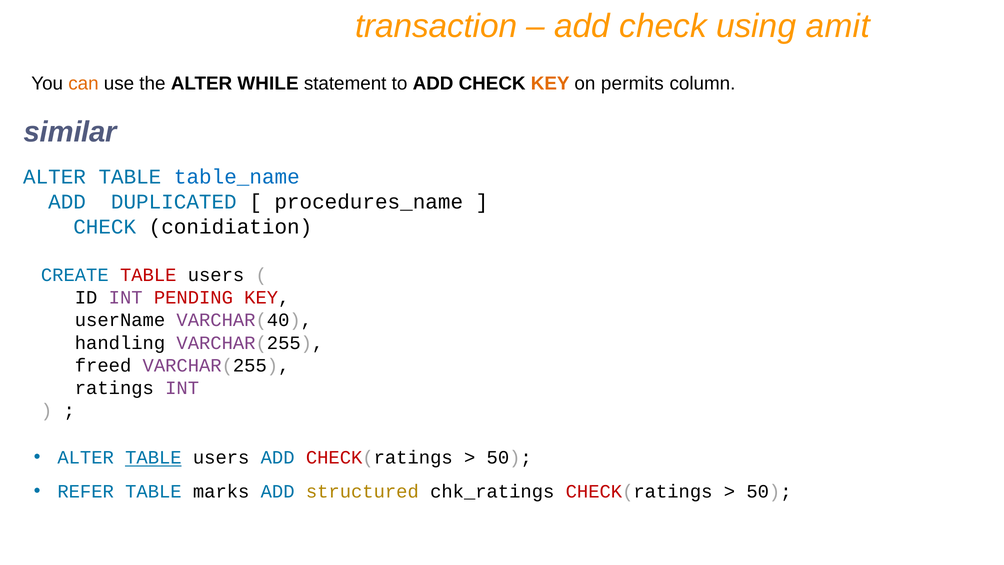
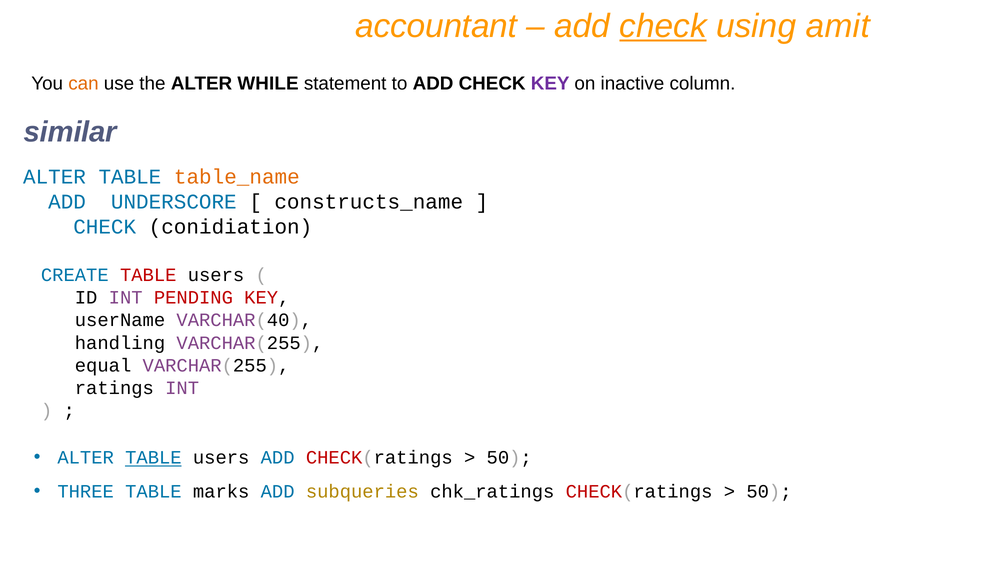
transaction: transaction -> accountant (436, 26)
check underline: none -> present (663, 26)
KEY colour: orange -> purple (550, 84)
permits: permits -> inactive (632, 84)
table_name colour: blue -> orange (237, 177)
DUPLICATED: DUPLICATED -> UNDERSCORE (174, 202)
procedures_name: procedures_name -> constructs_name (369, 202)
freed: freed -> equal (103, 365)
REFER: REFER -> THREE (86, 491)
structured: structured -> subqueries (362, 491)
